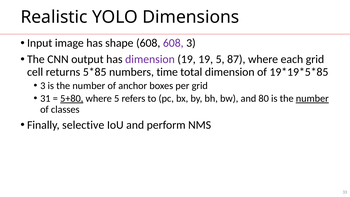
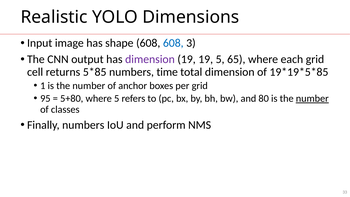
608 colour: purple -> blue (173, 43)
87: 87 -> 65 (236, 59)
3: 3 -> 1 (43, 86)
31: 31 -> 95 (45, 98)
5+80 underline: present -> none (72, 98)
Finally selective: selective -> numbers (83, 125)
